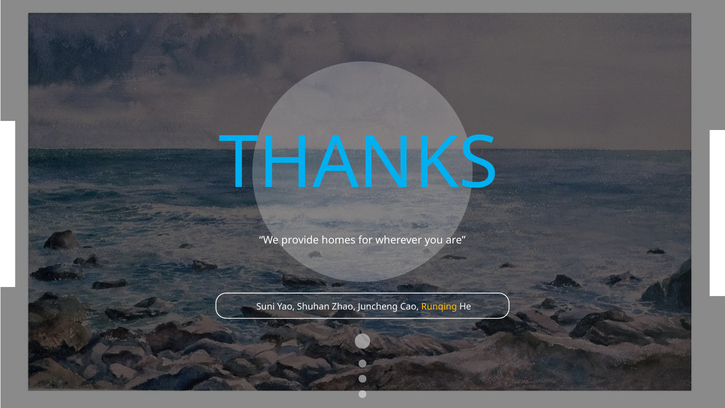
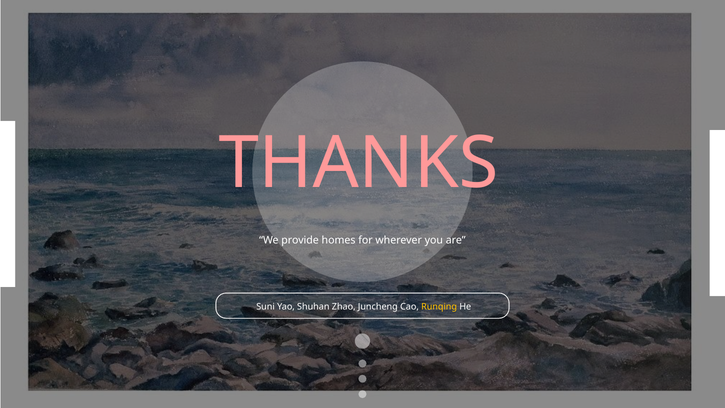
THANKS colour: light blue -> pink (359, 163)
